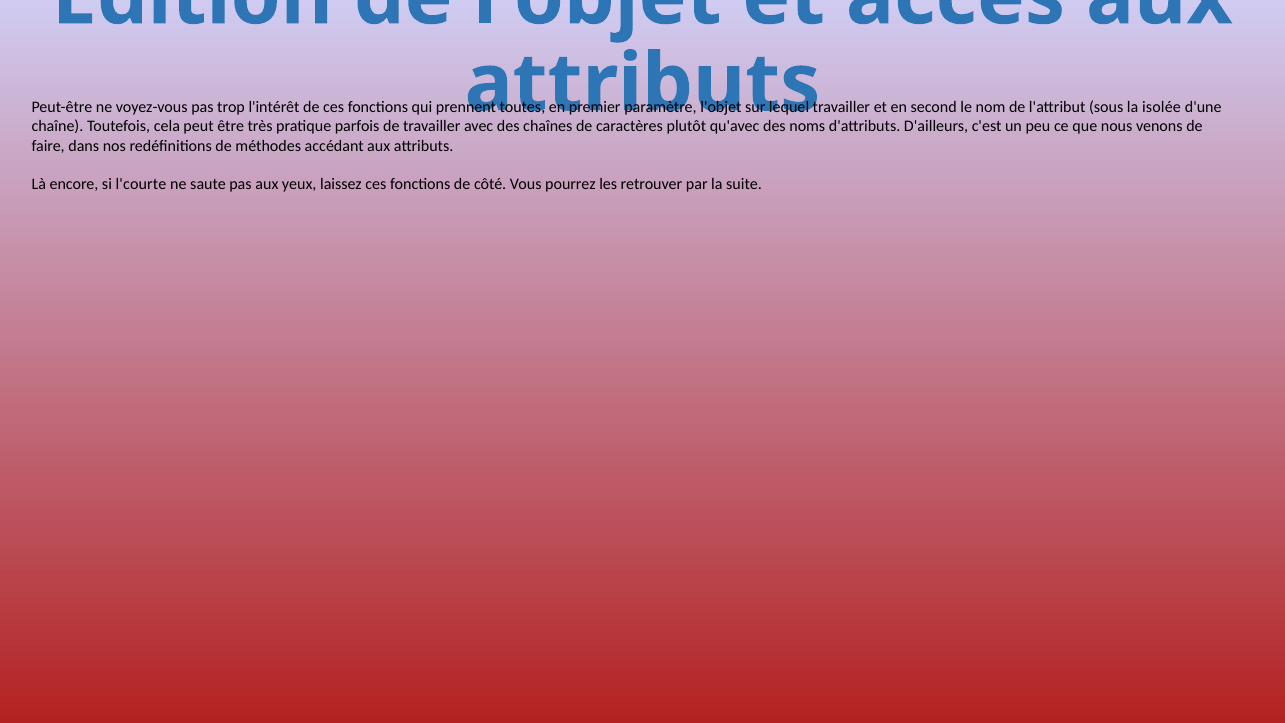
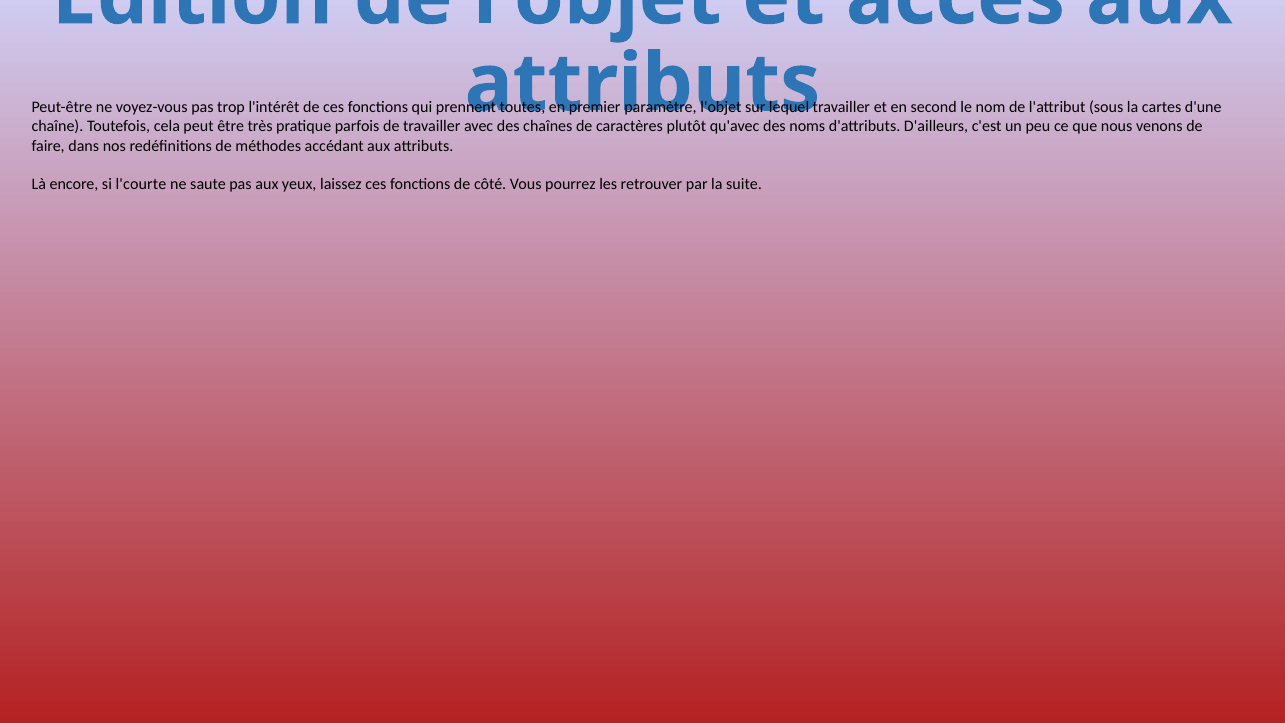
isolée: isolée -> cartes (1162, 107)
